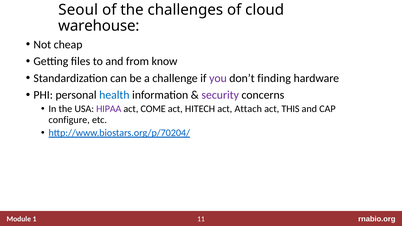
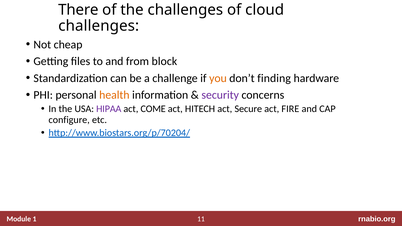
Seoul: Seoul -> There (78, 10)
warehouse: warehouse -> challenges (99, 26)
know: know -> block (164, 61)
you colour: purple -> orange (218, 78)
health colour: blue -> orange (114, 95)
Attach: Attach -> Secure (248, 109)
THIS: THIS -> FIRE (290, 109)
